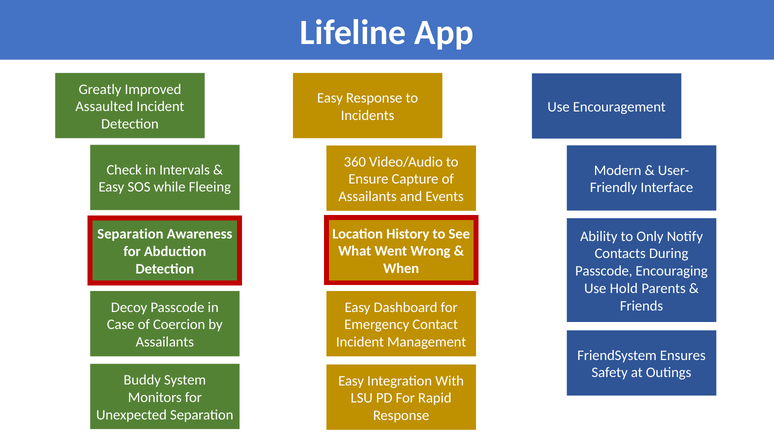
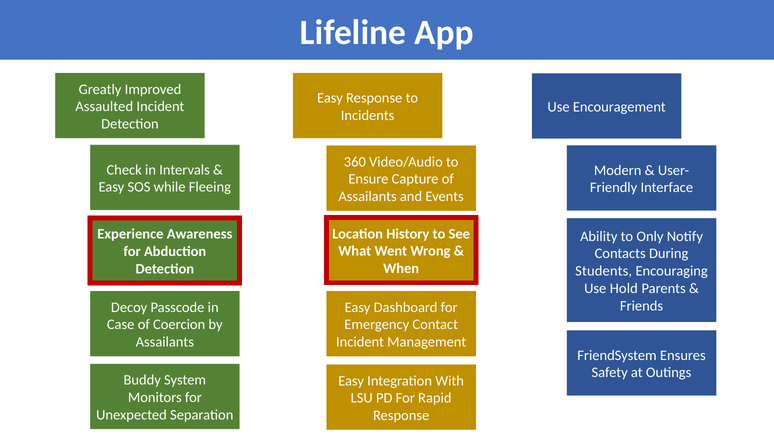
Separation: Separation -> Experience (130, 234)
Passcode: Passcode -> Students (604, 271)
